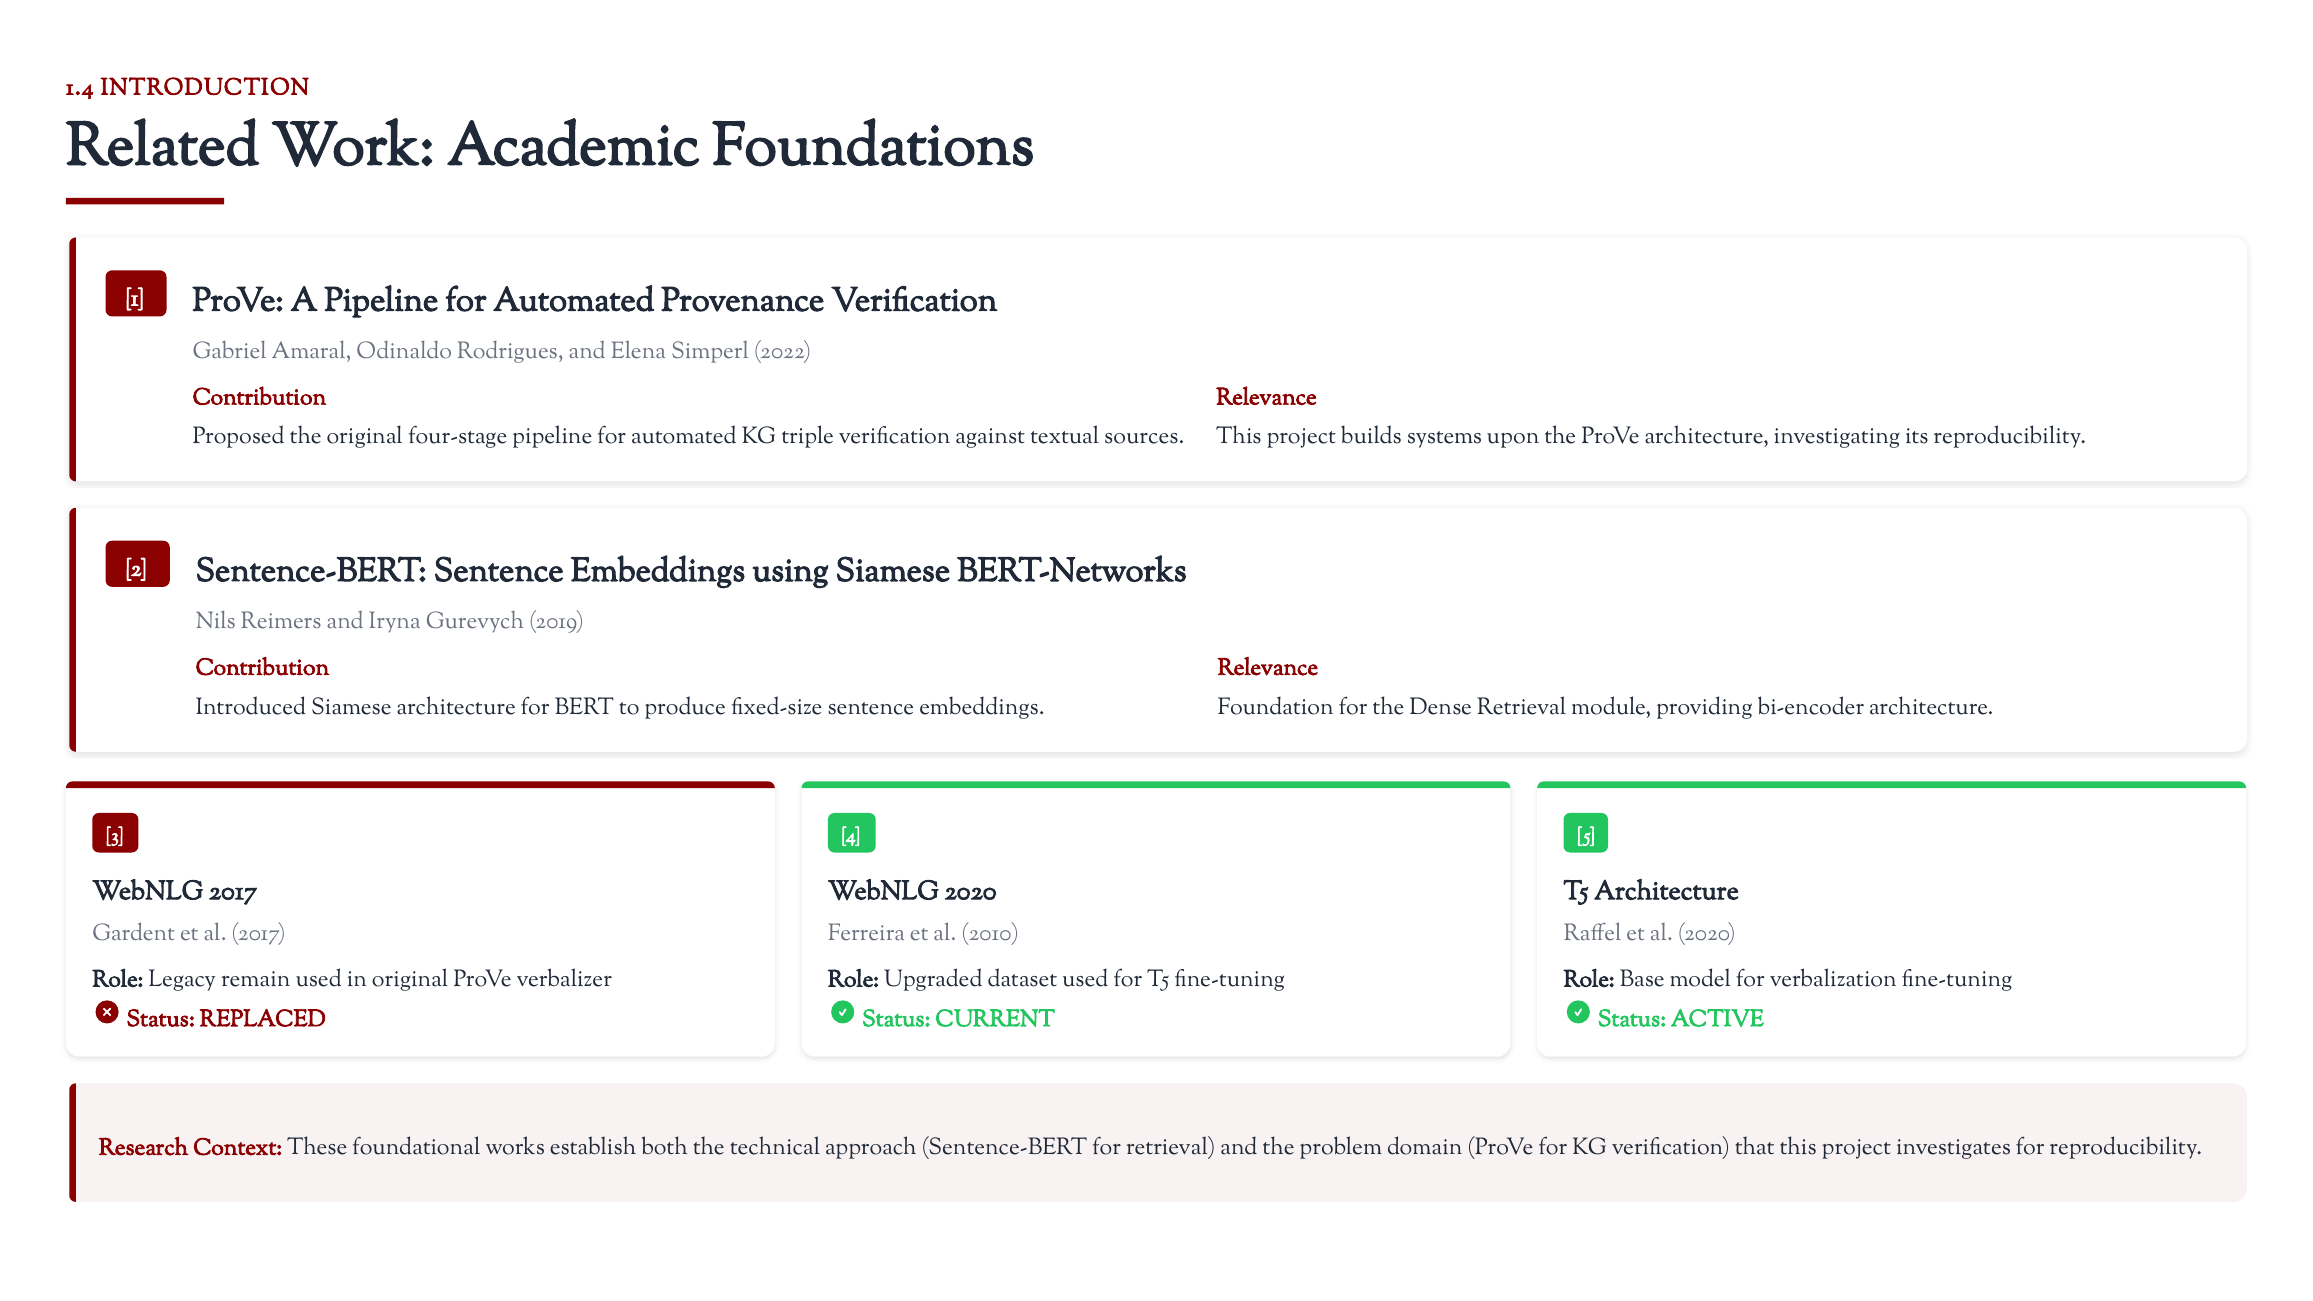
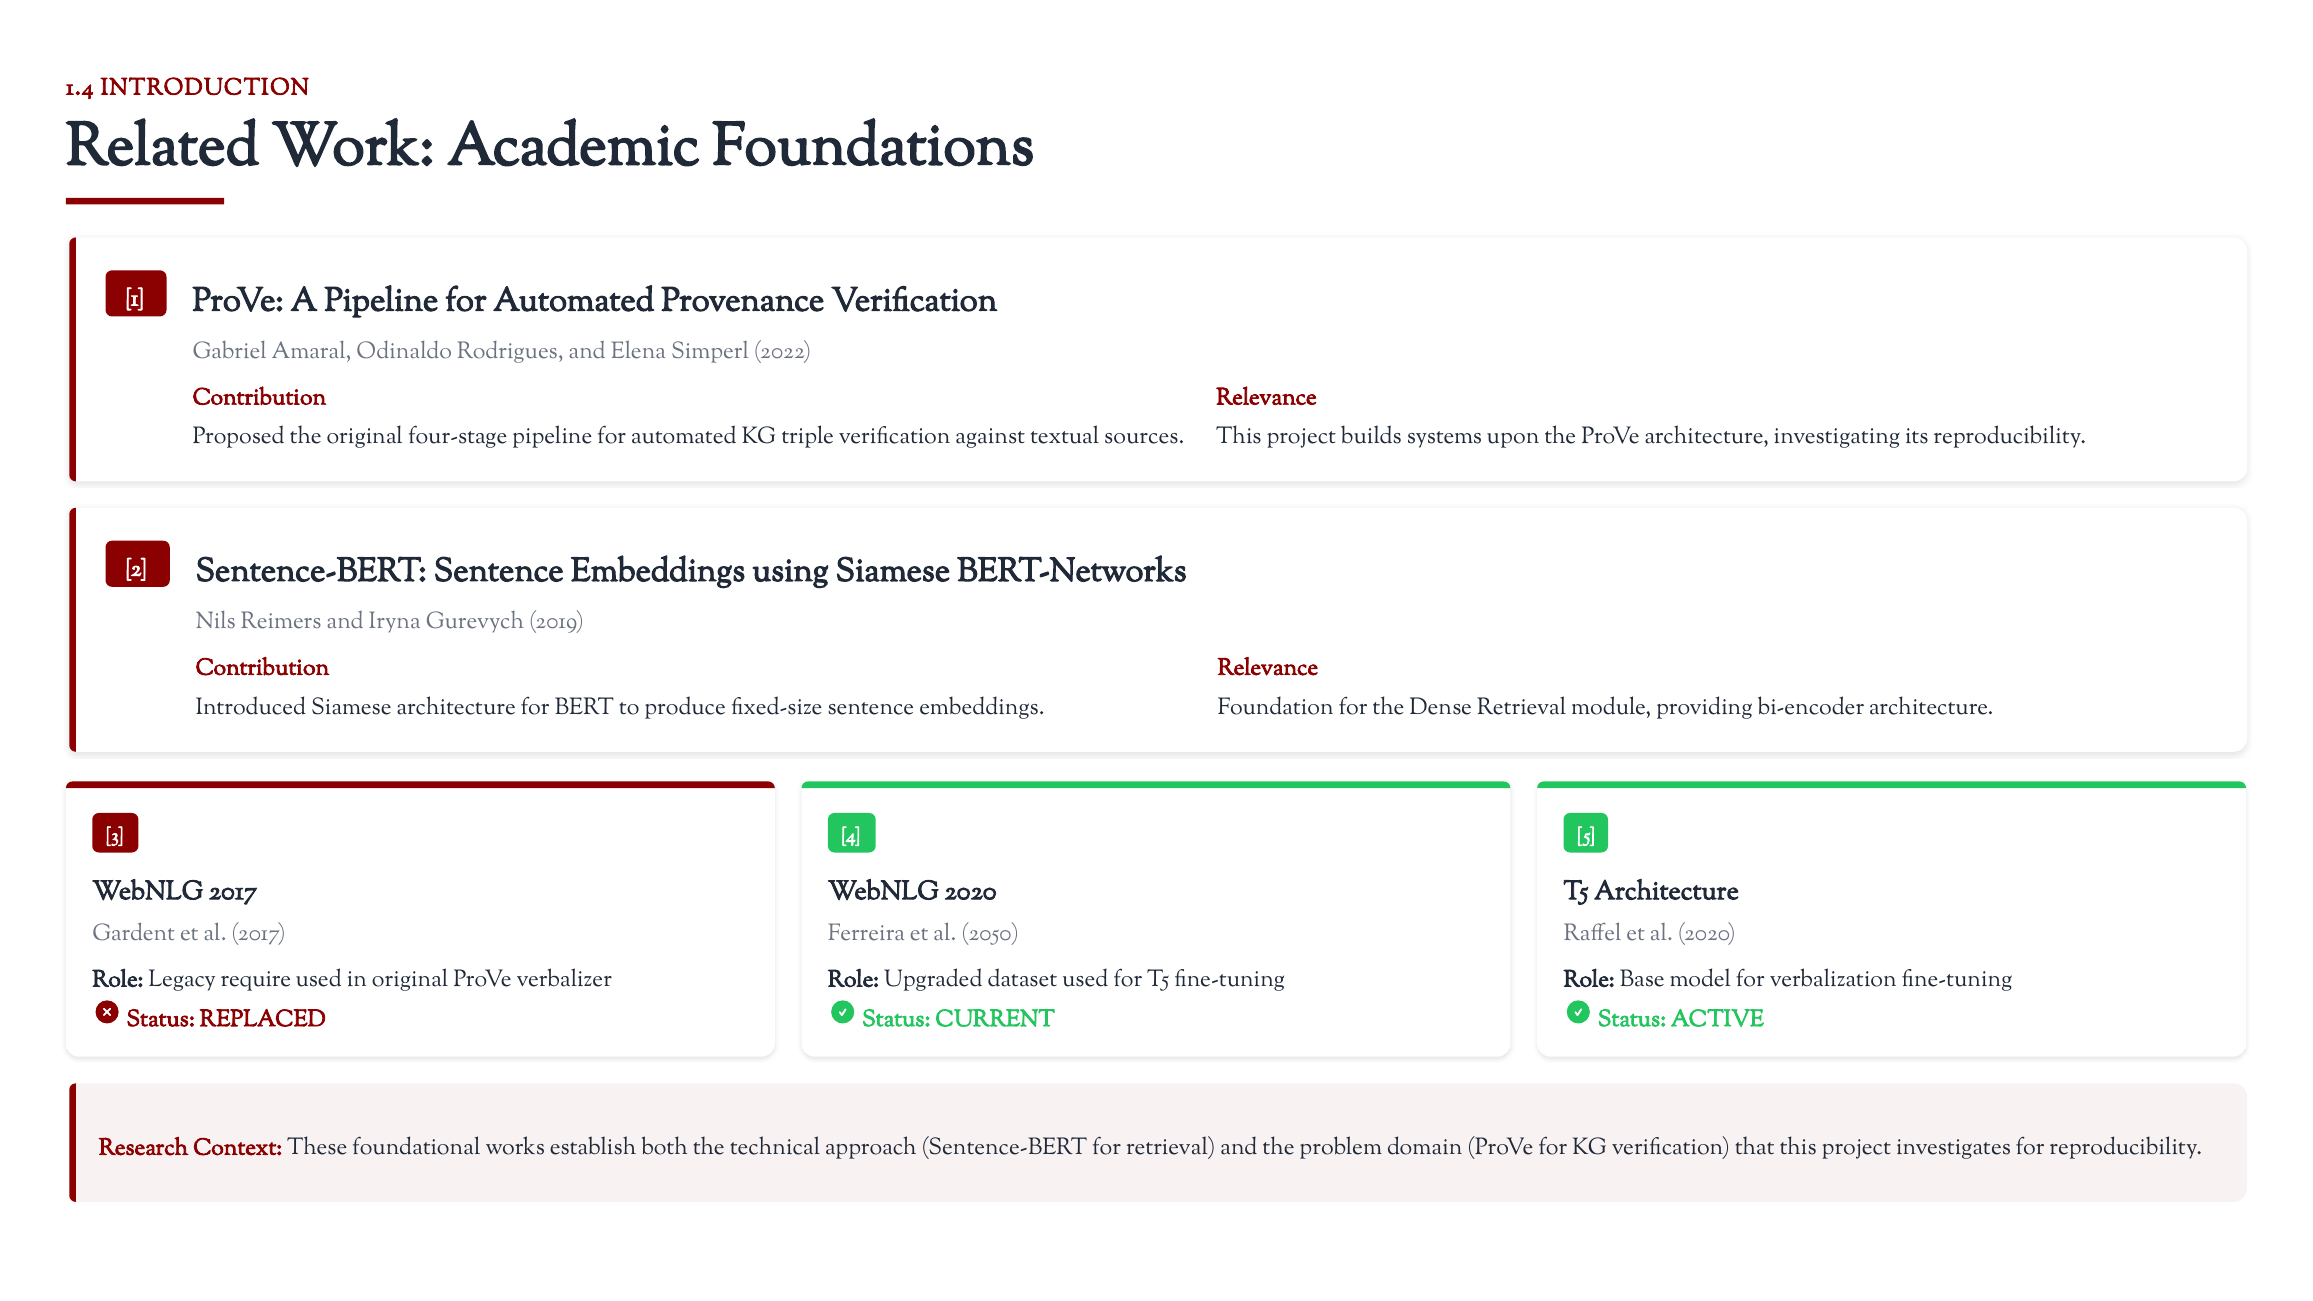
2010: 2010 -> 2050 (990, 933)
remain: remain -> require (256, 979)
